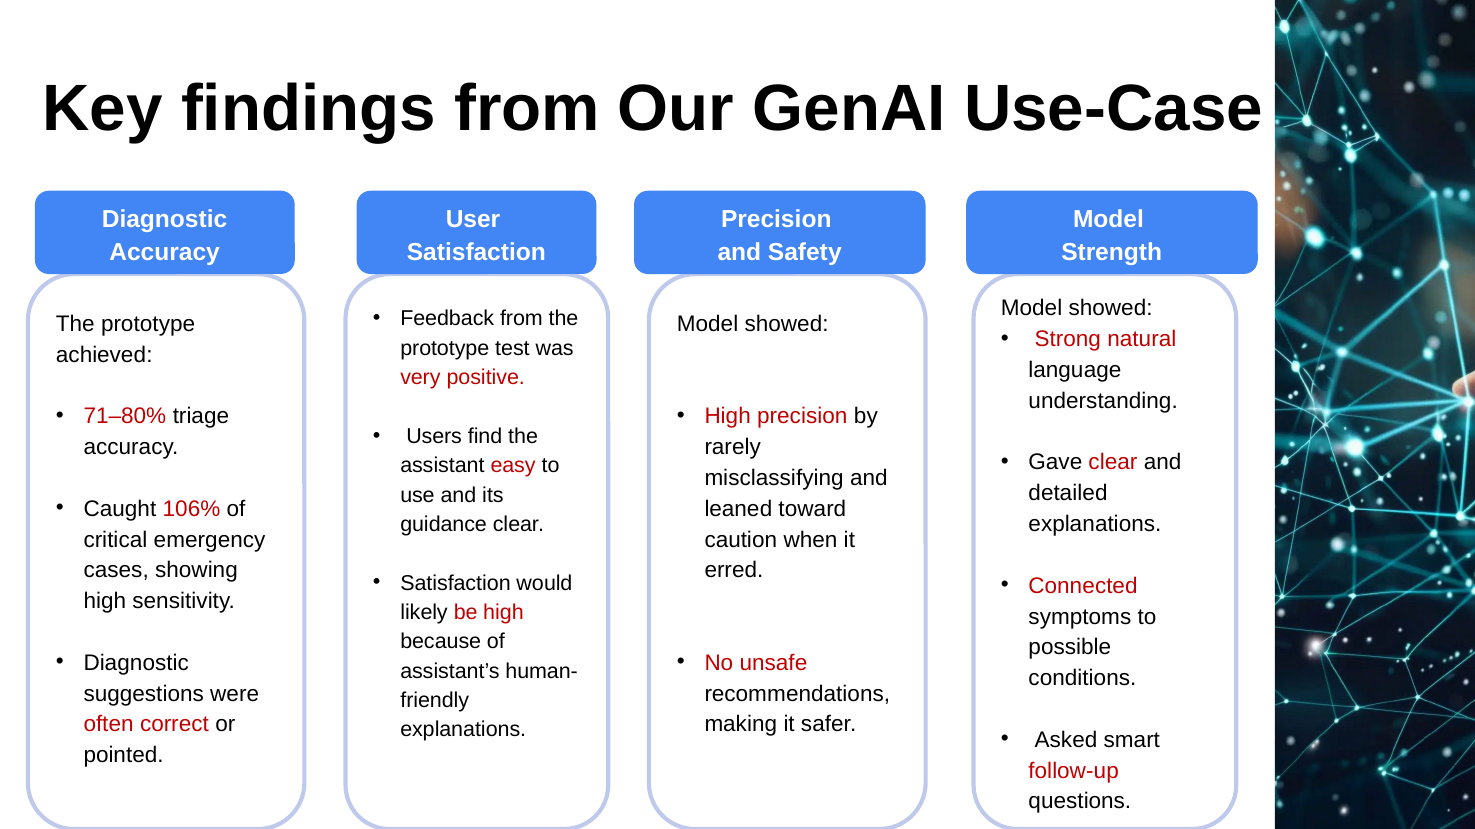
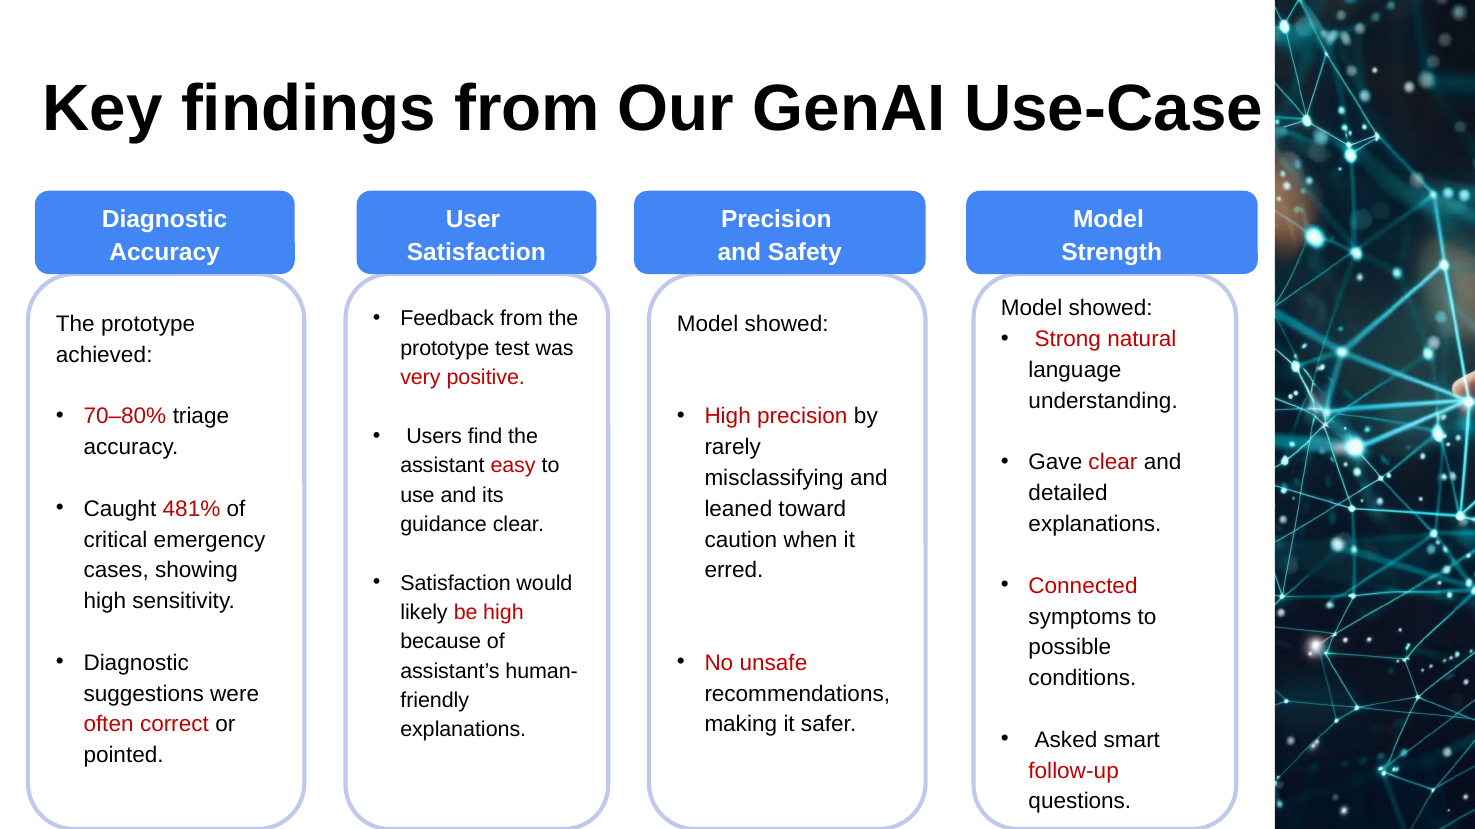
71–80%: 71–80% -> 70–80% (125, 417)
106%: 106% -> 481% (192, 509)
